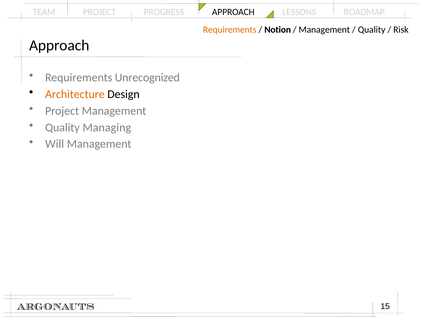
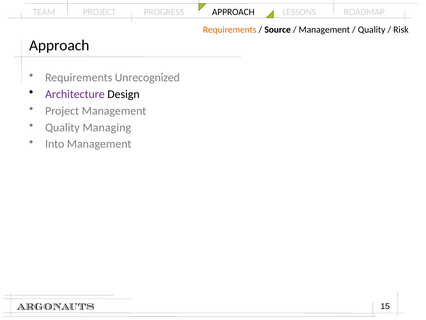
Notion: Notion -> Source (278, 30)
Architecture colour: orange -> purple (75, 94)
Will: Will -> Into (55, 144)
